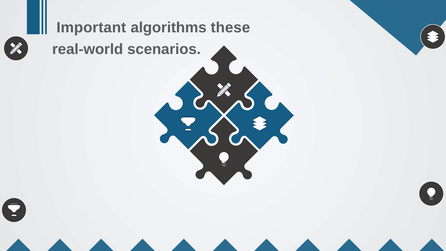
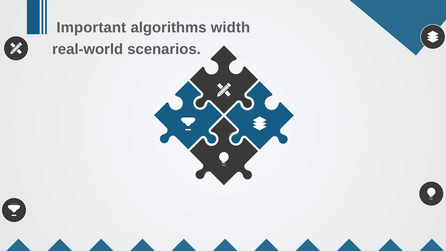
these: these -> width (230, 28)
